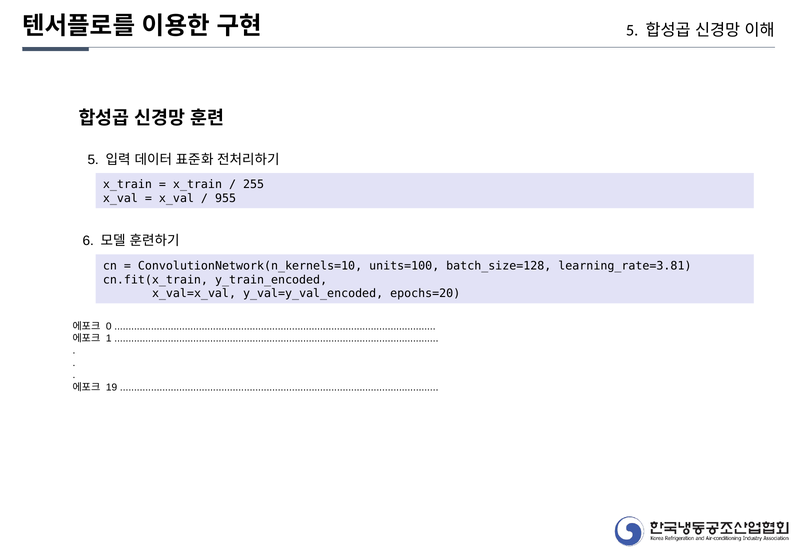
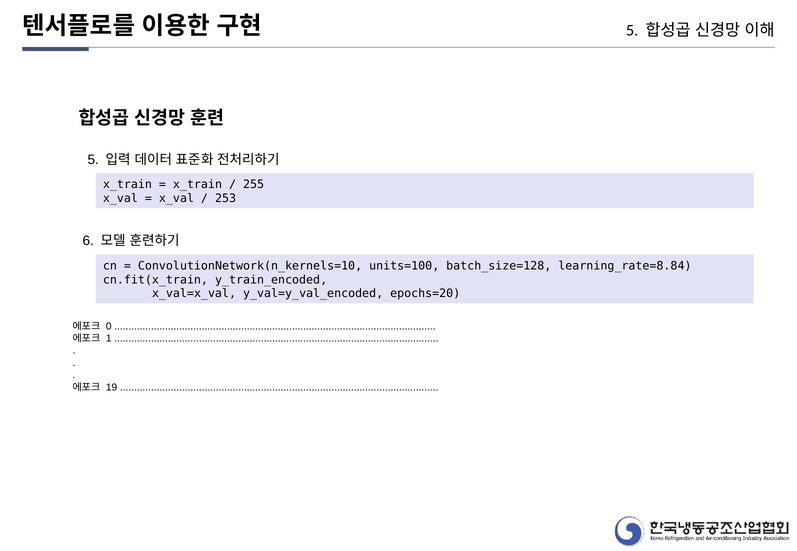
955: 955 -> 253 (226, 199)
learning_rate=3.81: learning_rate=3.81 -> learning_rate=8.84 (625, 266)
